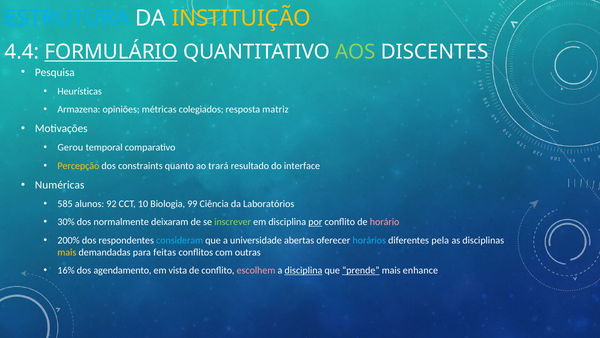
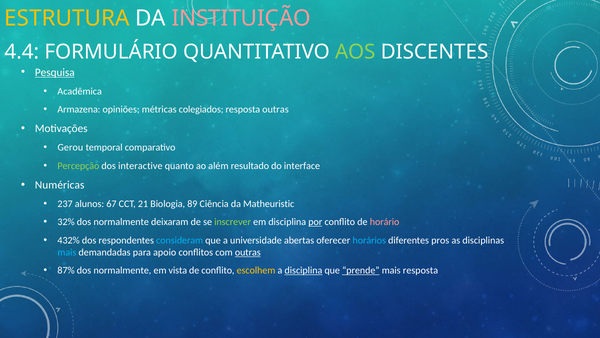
ESTRUTURA colour: light blue -> yellow (67, 18)
INSTITUIÇÃO colour: yellow -> pink (241, 18)
FORMULÁRIO underline: present -> none (111, 52)
Pesquisa underline: none -> present (55, 72)
Heurísticas: Heurísticas -> Acadêmica (80, 91)
resposta matriz: matriz -> outras (275, 109)
Percepção colour: yellow -> light green (78, 166)
constraints: constraints -> interactive (140, 166)
trará: trará -> além (218, 166)
585: 585 -> 237 (65, 204)
92: 92 -> 67 (111, 204)
10: 10 -> 21 (143, 204)
99: 99 -> 89 (192, 204)
Laboratórios: Laboratórios -> Matheuristic (269, 204)
30%: 30% -> 32% (66, 222)
200%: 200% -> 432% (69, 240)
pela: pela -> pros (440, 240)
mais colour: yellow -> light blue (67, 252)
feitas: feitas -> apoio (165, 252)
outras underline: none -> present (248, 252)
16%: 16% -> 87% (66, 270)
agendamento: agendamento -> normalmente (122, 270)
escolhem colour: pink -> yellow (256, 270)
mais enhance: enhance -> resposta (420, 270)
